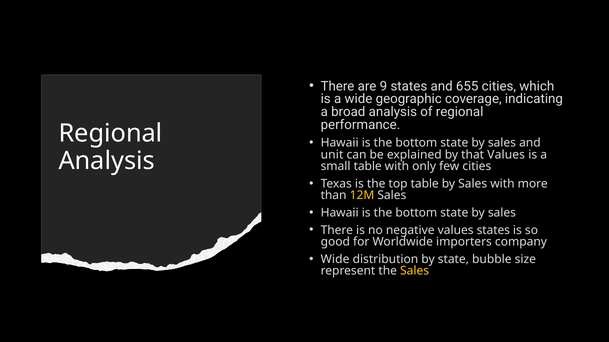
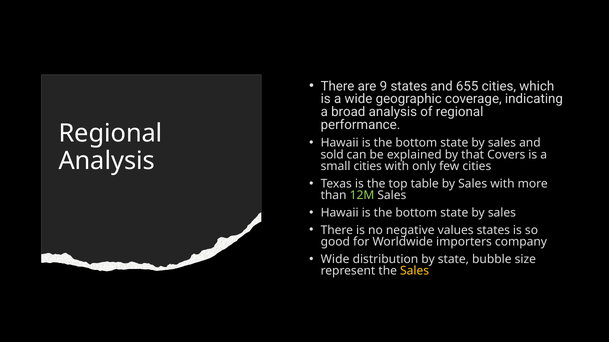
unit: unit -> sold (332, 155)
that Values: Values -> Covers (506, 155)
small table: table -> cities (368, 167)
12M colour: yellow -> light green (362, 196)
